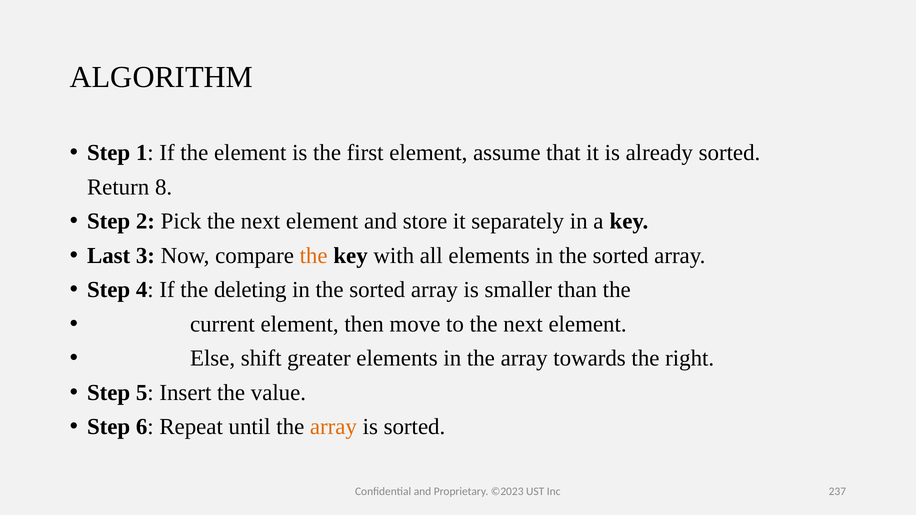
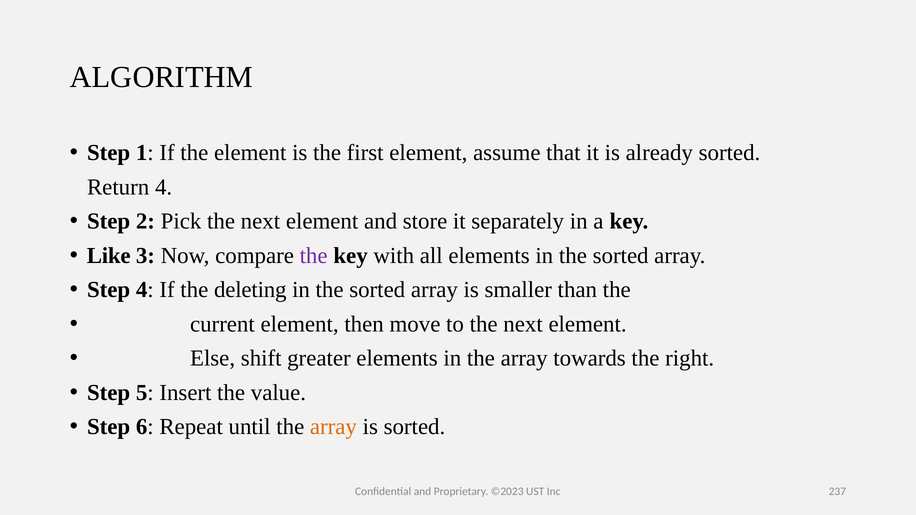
Return 8: 8 -> 4 (164, 187)
Last: Last -> Like (109, 256)
the colour: orange -> purple (314, 256)
